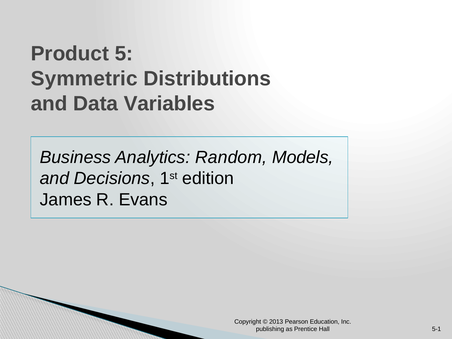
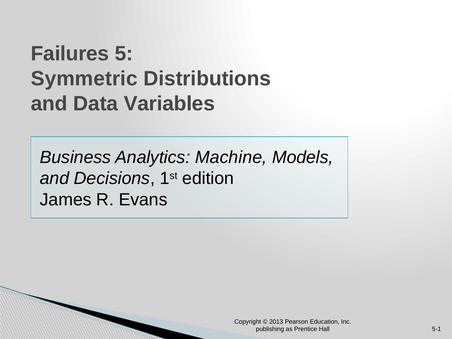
Product: Product -> Failures (70, 54)
Random: Random -> Machine (231, 157)
